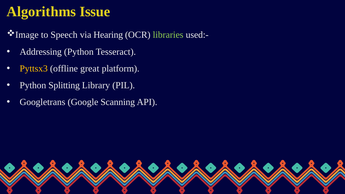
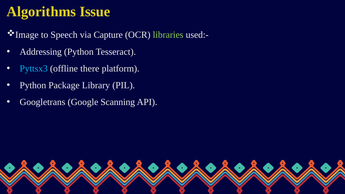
Hearing: Hearing -> Capture (108, 35)
Pyttsx3 colour: yellow -> light blue (34, 69)
great: great -> there (90, 69)
Splitting: Splitting -> Package (64, 85)
